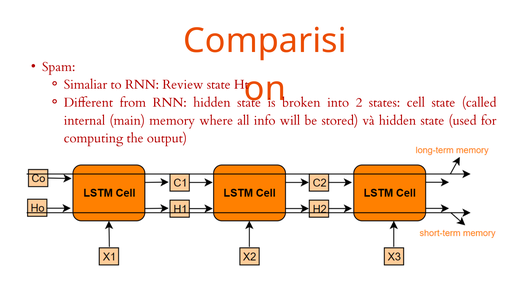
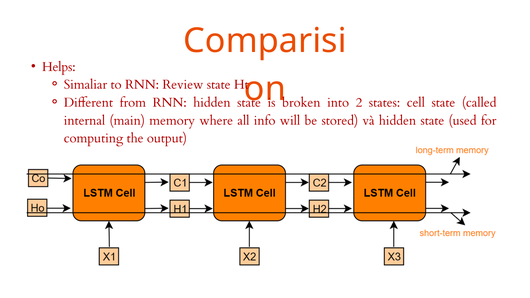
Spam: Spam -> Helps (59, 67)
